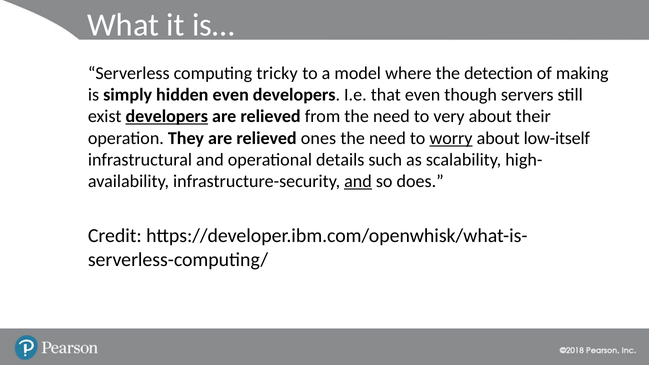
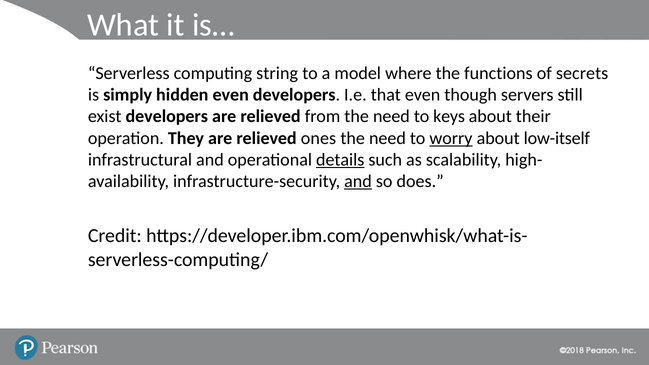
tricky: tricky -> string (277, 73)
detection: detection -> functions (498, 73)
making: making -> secrets (582, 73)
developers underline: present -> none (167, 116)
very: very -> keys (449, 116)
details underline: none -> present (340, 160)
